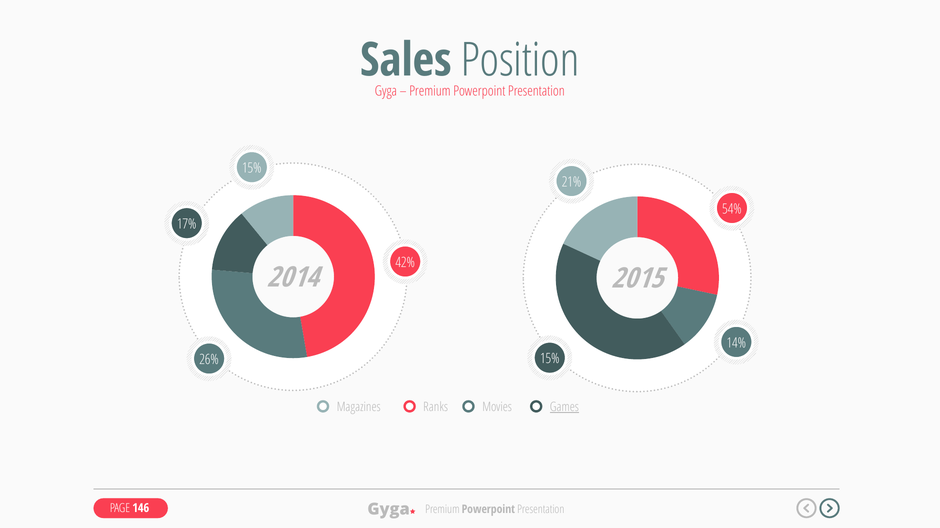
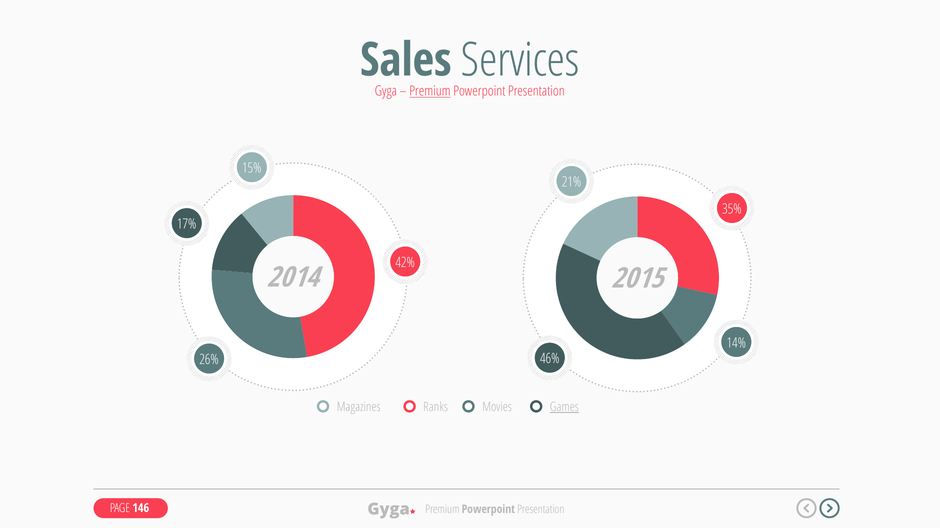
Position: Position -> Services (520, 60)
Premium underline: none -> present (430, 91)
54%: 54% -> 35% (732, 209)
15%: 15% -> 46% (550, 359)
